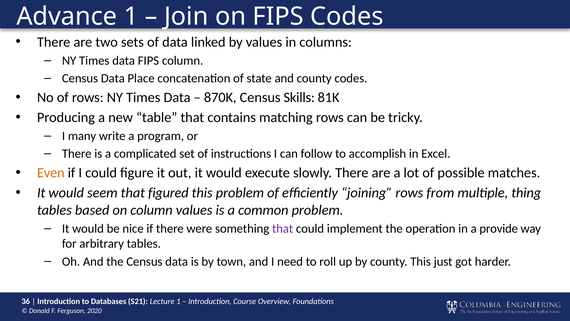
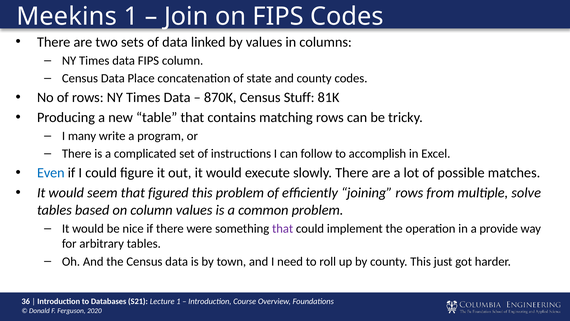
Advance: Advance -> Meekins (67, 16)
Skills: Skills -> Stuff (299, 97)
Even colour: orange -> blue (51, 173)
thing: thing -> solve (526, 193)
